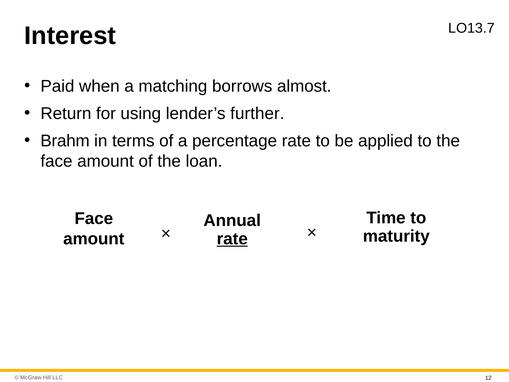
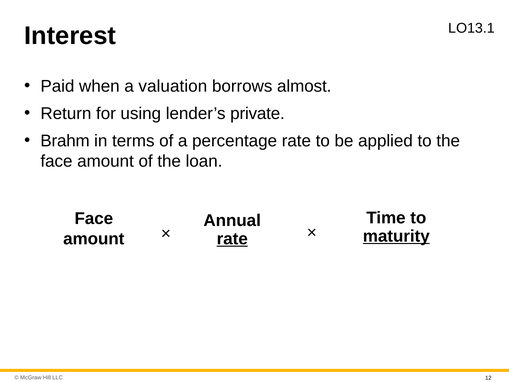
O13.7: O13.7 -> O13.1 (475, 28)
matching: matching -> valuation (173, 86)
further: further -> private (257, 113)
maturity underline: none -> present (396, 236)
